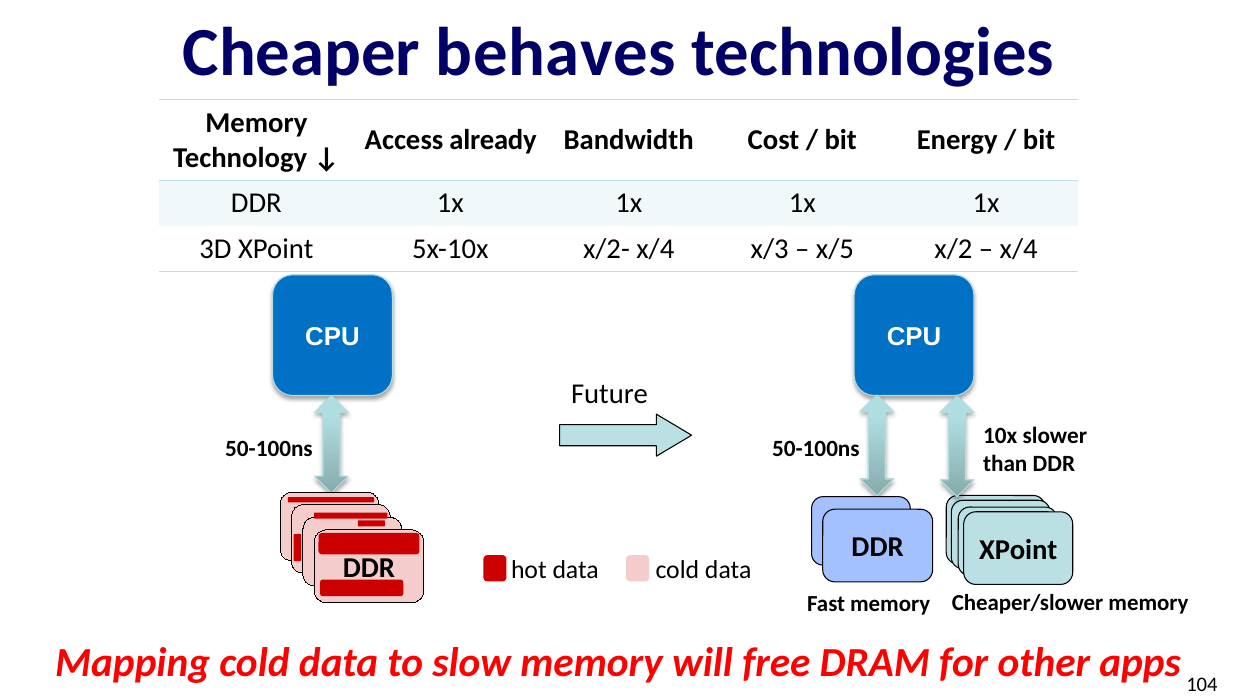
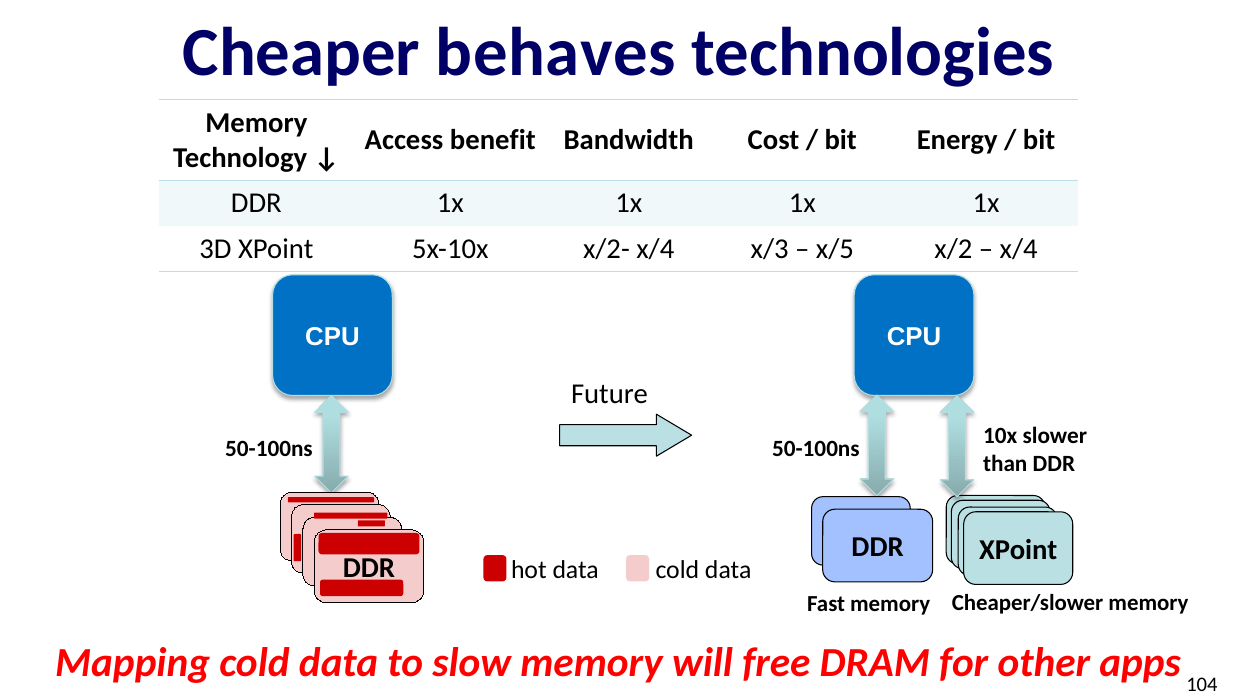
already: already -> benefit (493, 140)
